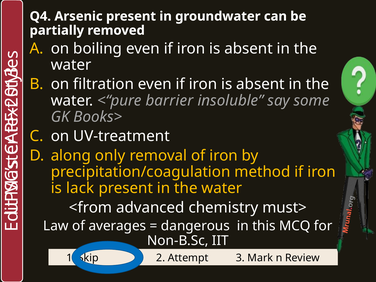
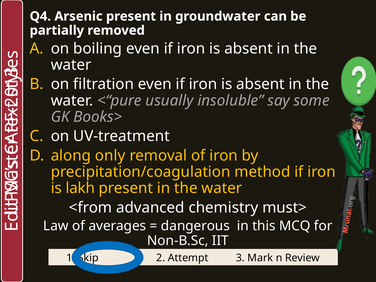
barrier: barrier -> usually (169, 101)
lack: lack -> lakh (80, 188)
